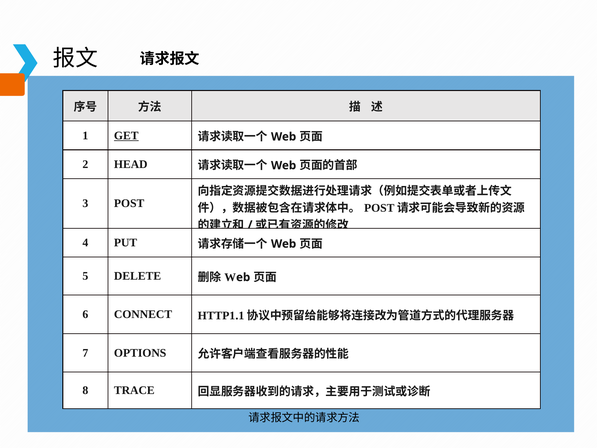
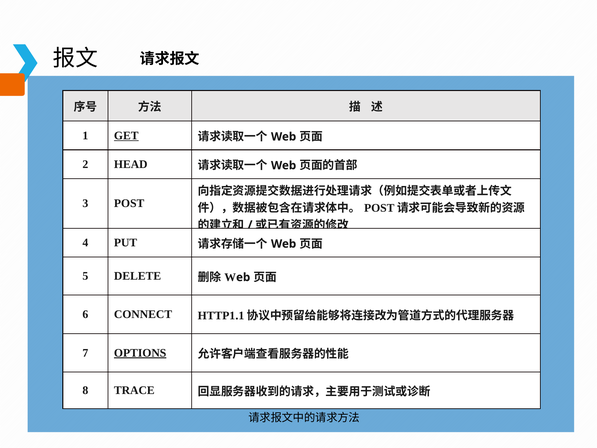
OPTIONS underline: none -> present (140, 353)
